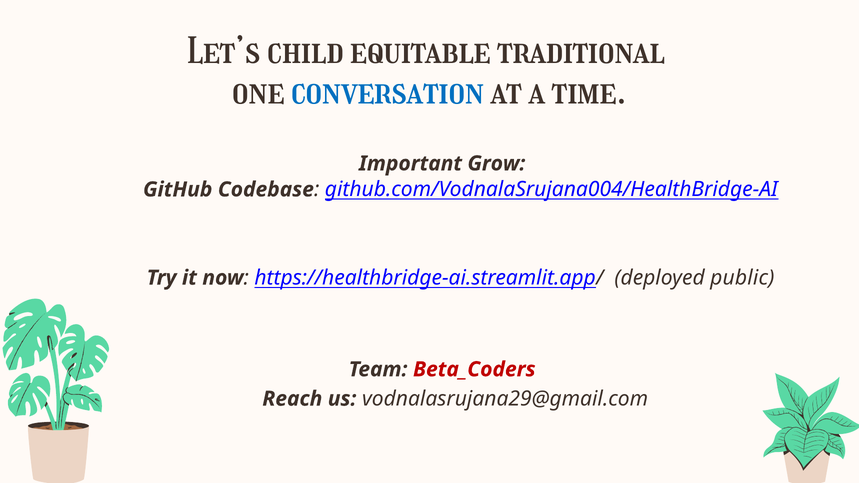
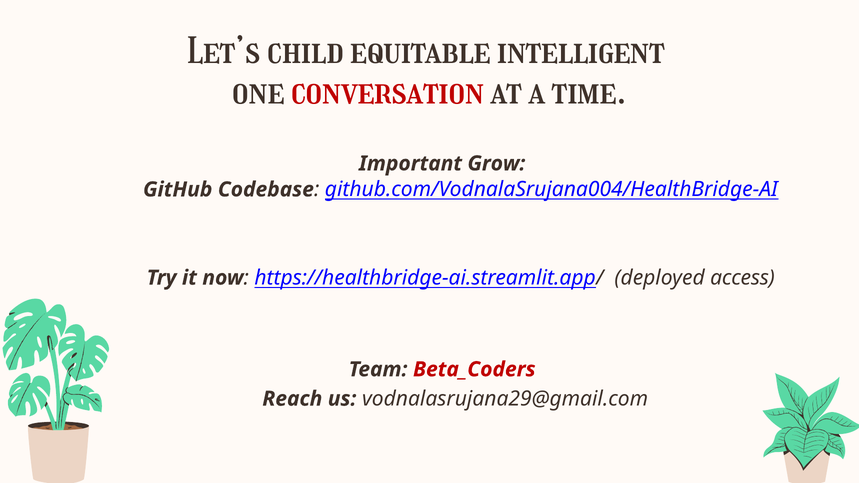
traditional: traditional -> intelligent (581, 51)
conversation colour: blue -> red (388, 92)
public: public -> access (742, 278)
